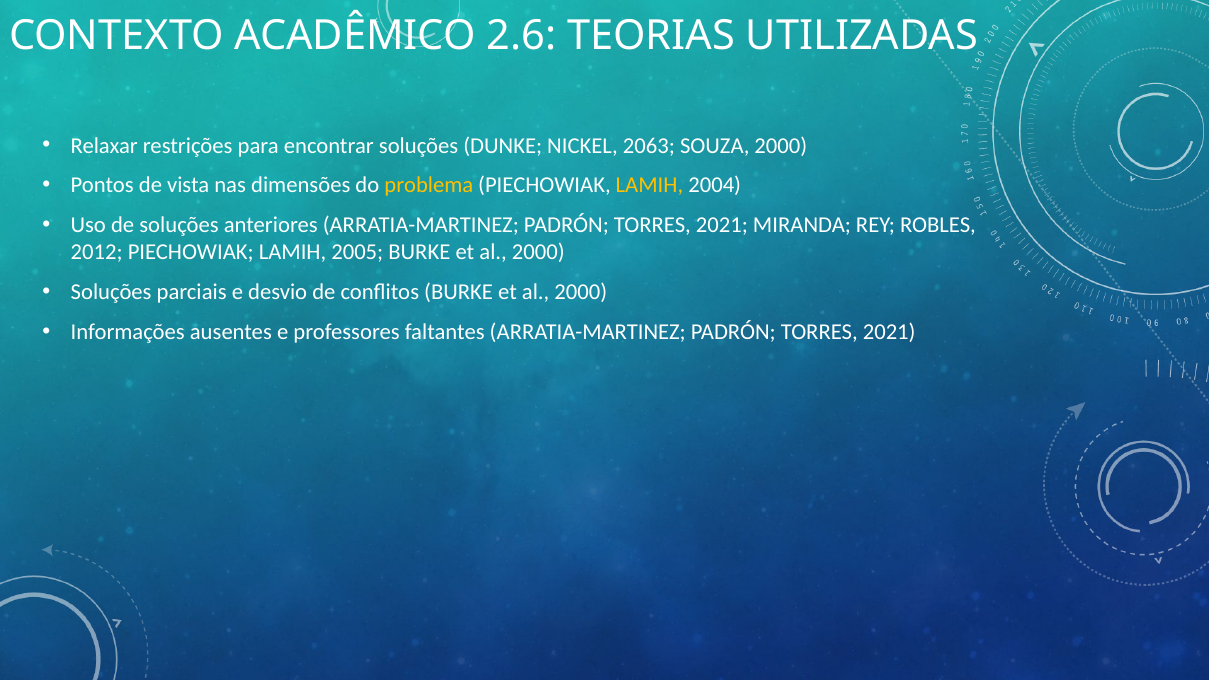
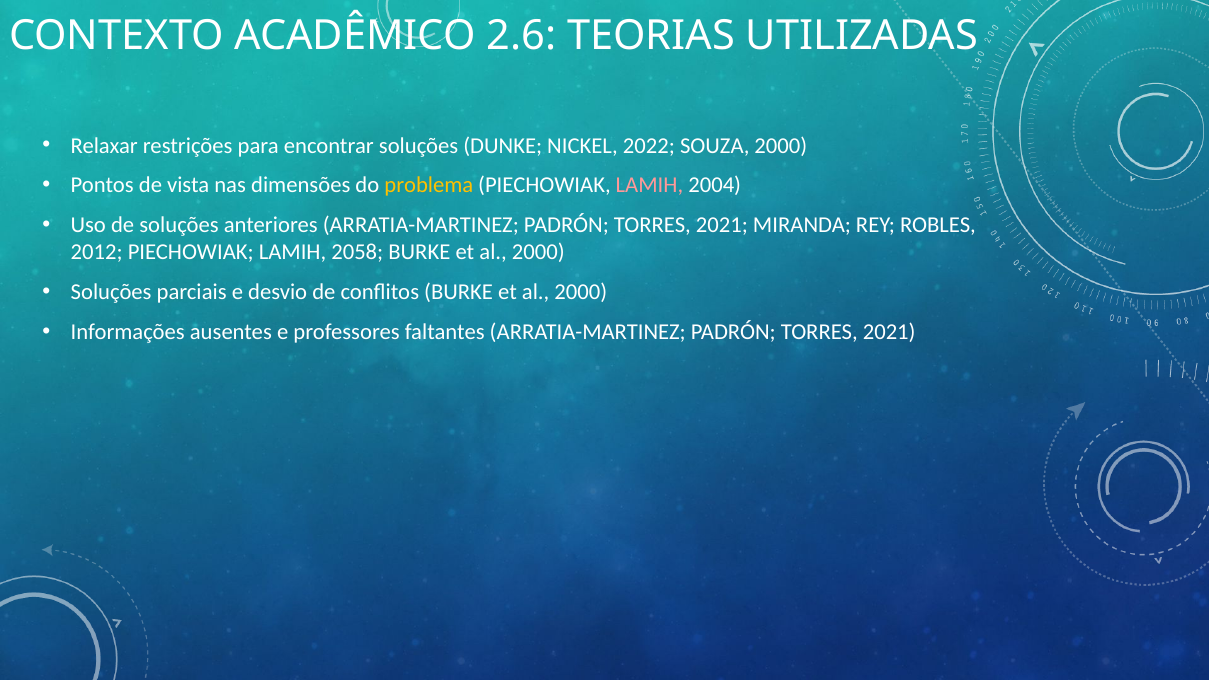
2063: 2063 -> 2022 (649, 146)
LAMIH colour: yellow -> pink (649, 185)
2005: 2005 -> 2058 (357, 252)
